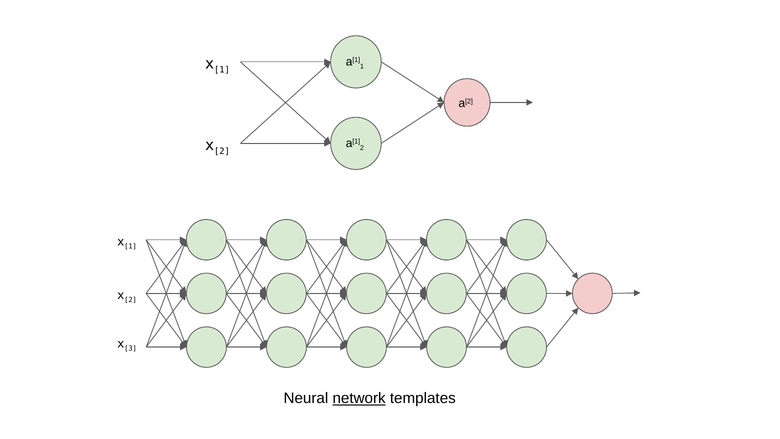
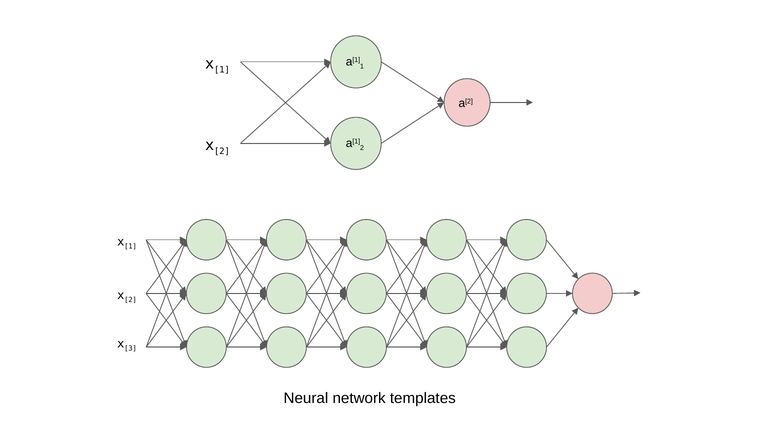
network underline: present -> none (359, 398)
